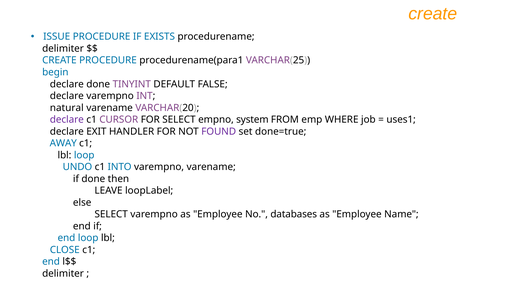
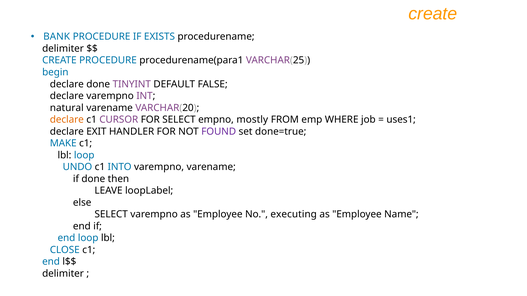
ISSUE: ISSUE -> BANK (57, 37)
declare colour: purple -> orange (67, 120)
system: system -> mostly (252, 120)
AWAY: AWAY -> MAKE (63, 143)
databases: databases -> executing (294, 215)
